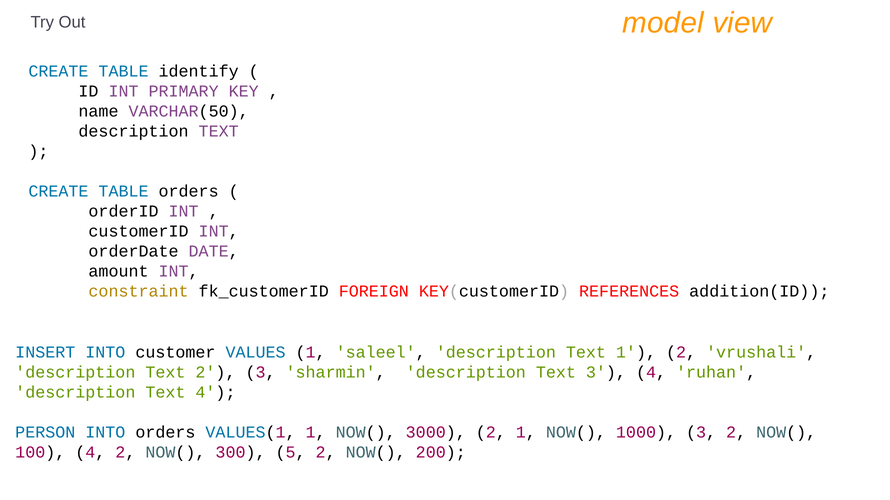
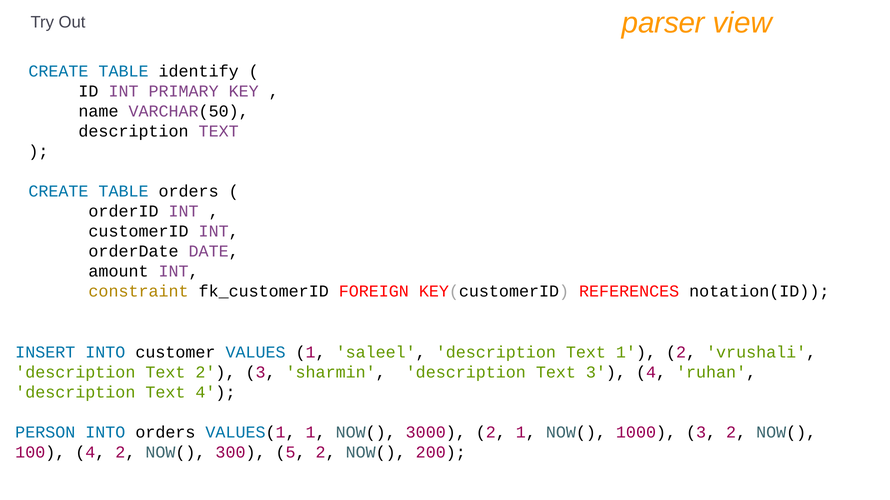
model: model -> parser (663, 23)
addition(ID: addition(ID -> notation(ID (759, 291)
